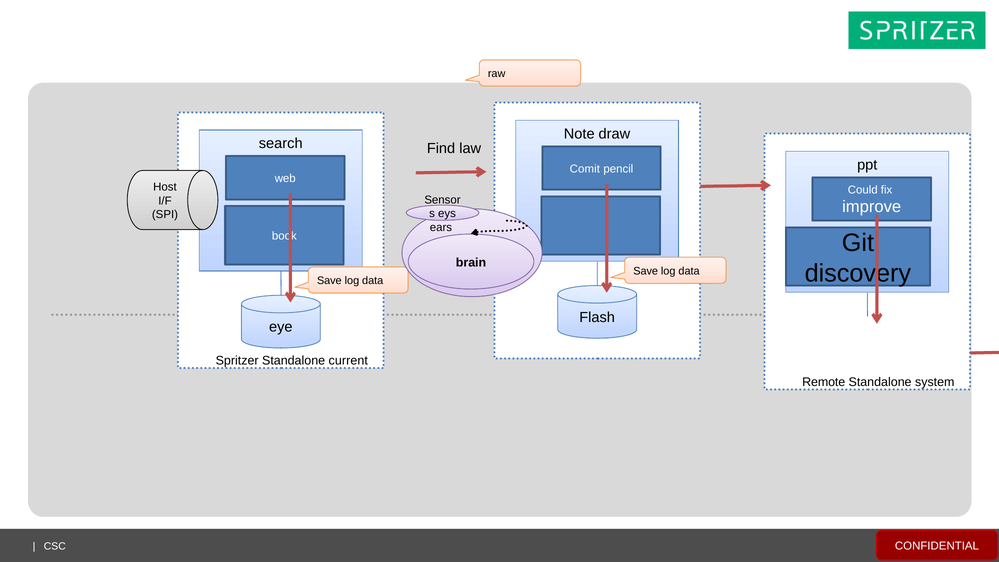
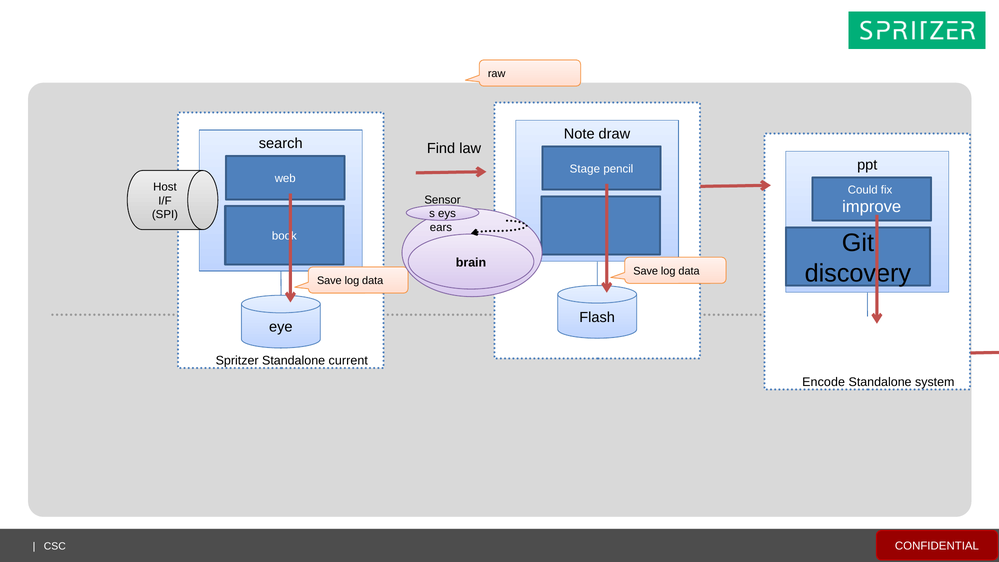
Comit: Comit -> Stage (585, 169)
Remote: Remote -> Encode (824, 382)
